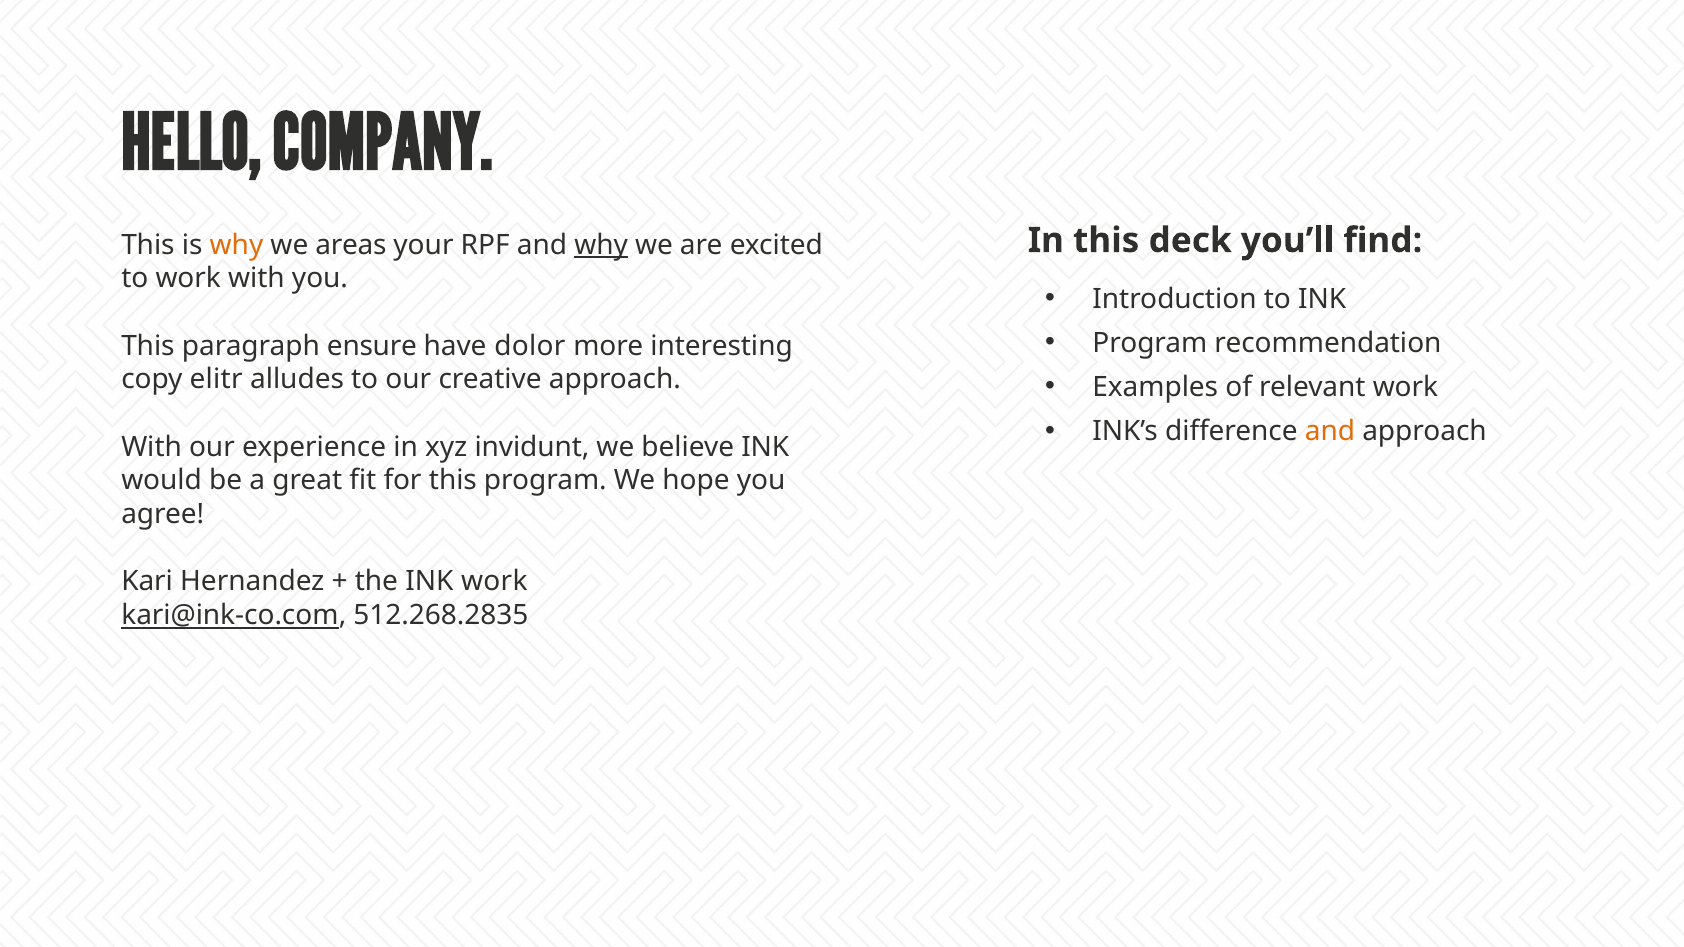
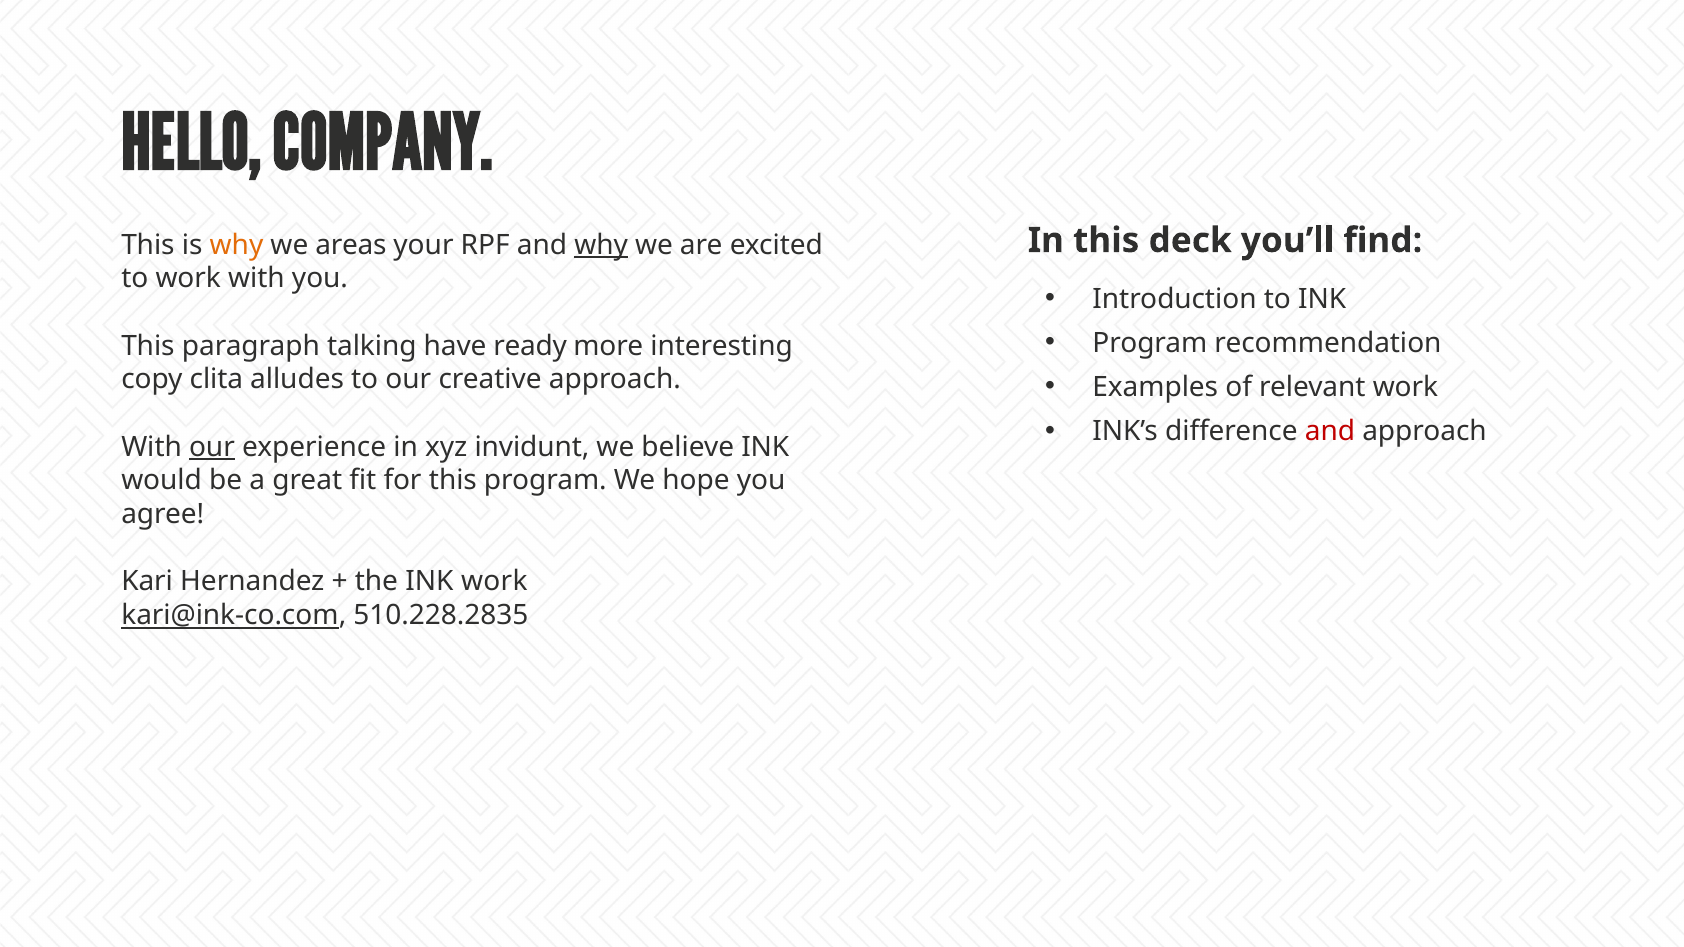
ensure: ensure -> talking (372, 346)
dolor: dolor -> ready (530, 346)
elitr: elitr -> clita (216, 380)
and colour: orange -> red (1330, 432)
our underline: none -> present (212, 447)
512.268.2835: 512.268.2835 -> 510.228.2835 (441, 615)
